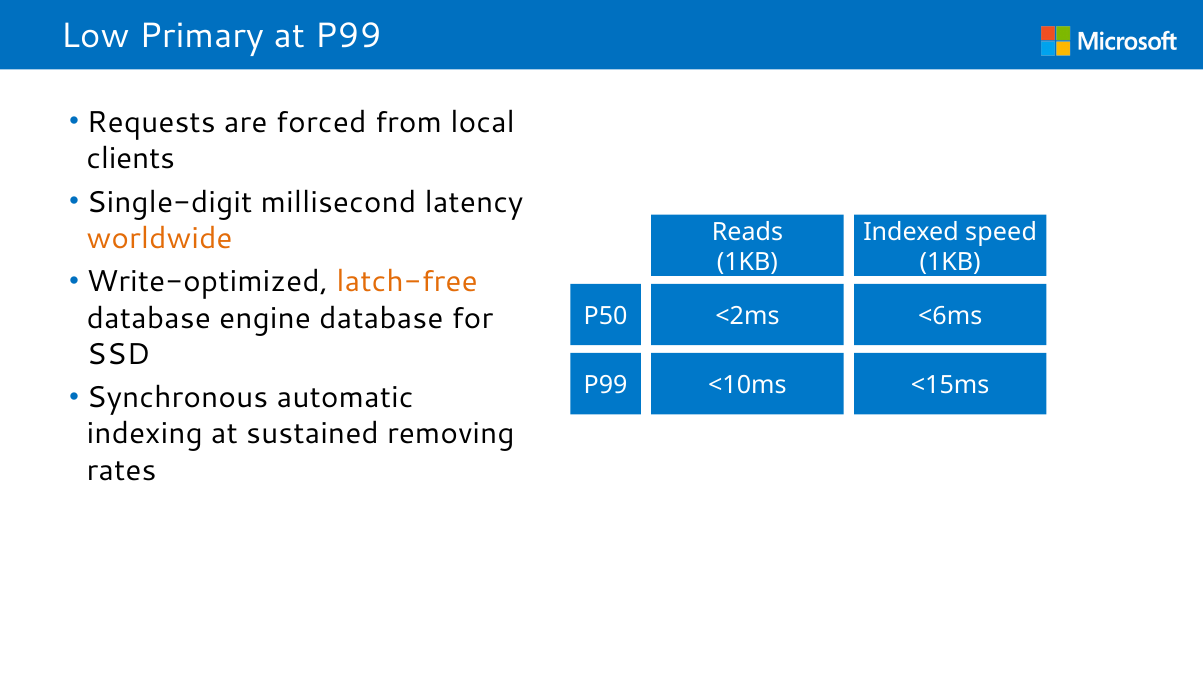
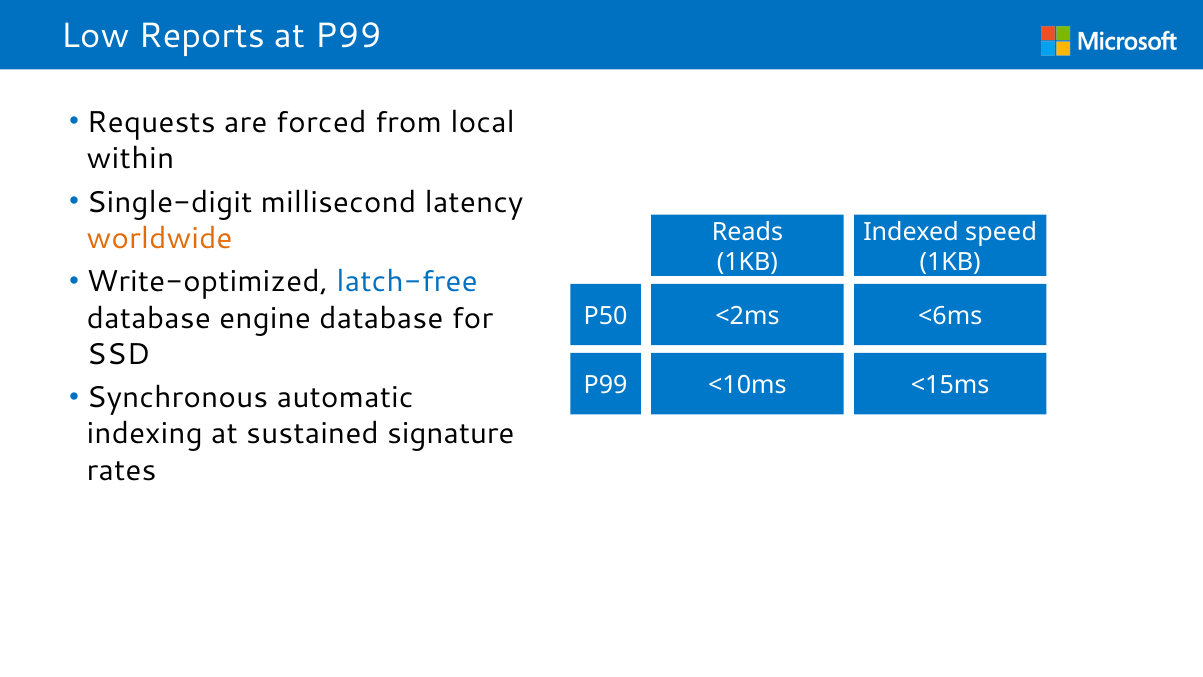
Primary: Primary -> Reports (202, 36)
clients: clients -> within (130, 159)
latch-free colour: orange -> blue (407, 282)
removing: removing -> signature (451, 434)
